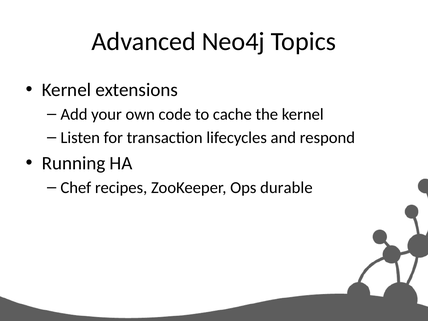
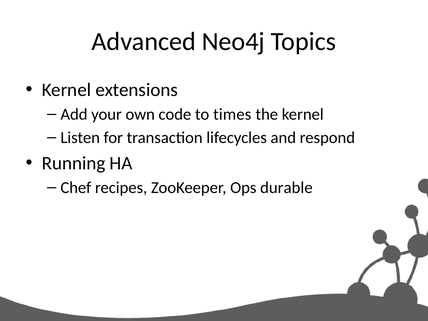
cache: cache -> times (232, 114)
